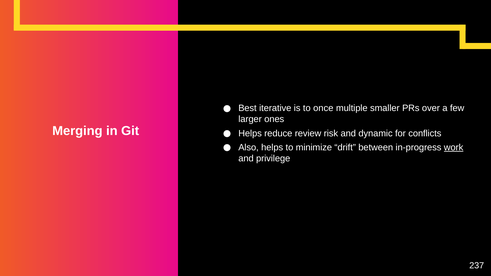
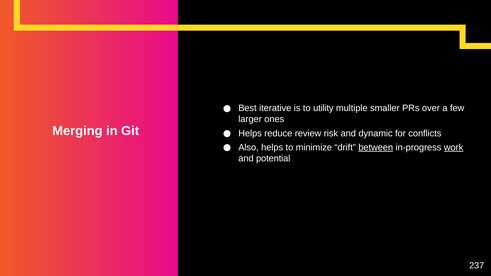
once: once -> utility (323, 108)
between underline: none -> present (376, 148)
privilege: privilege -> potential (273, 159)
